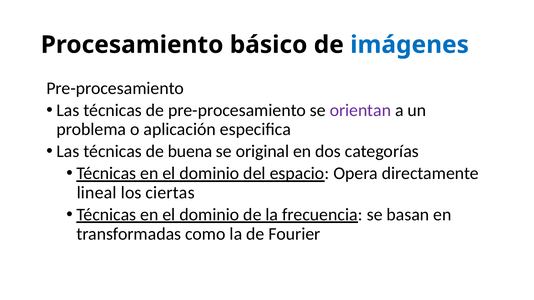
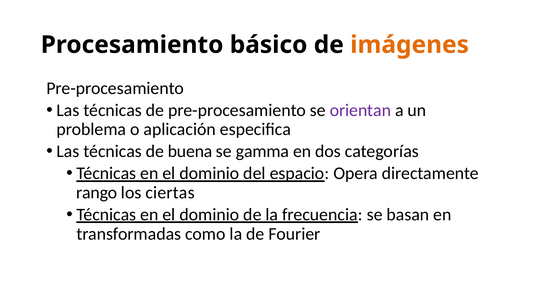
imágenes colour: blue -> orange (410, 45)
original: original -> gamma (262, 152)
lineal: lineal -> rango (97, 193)
